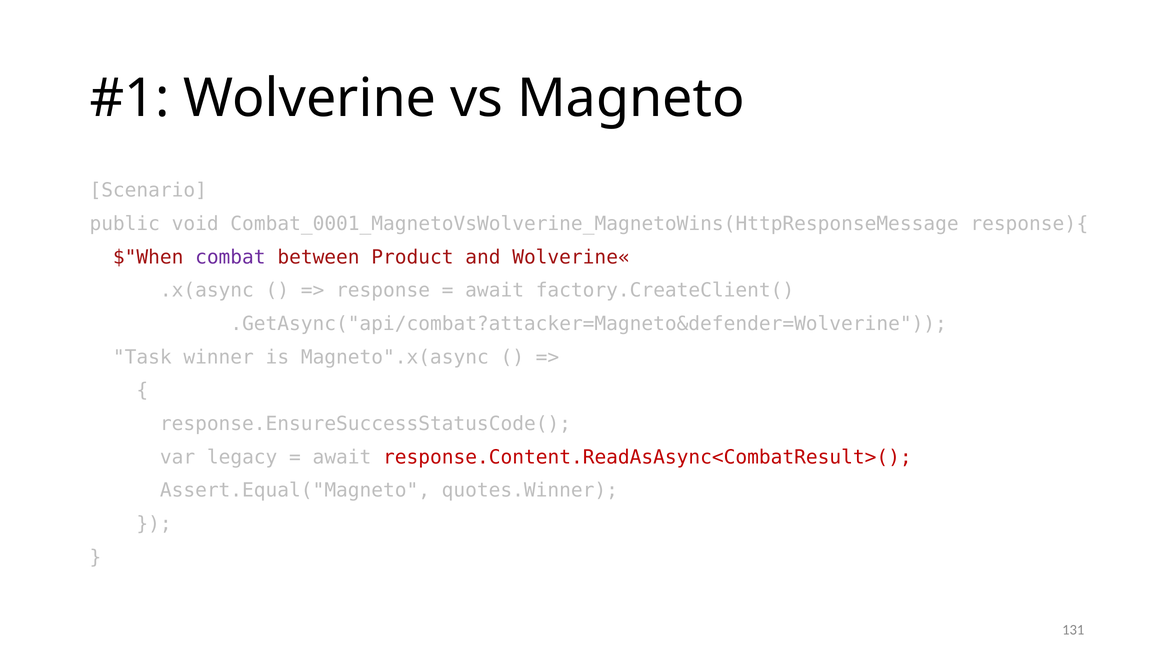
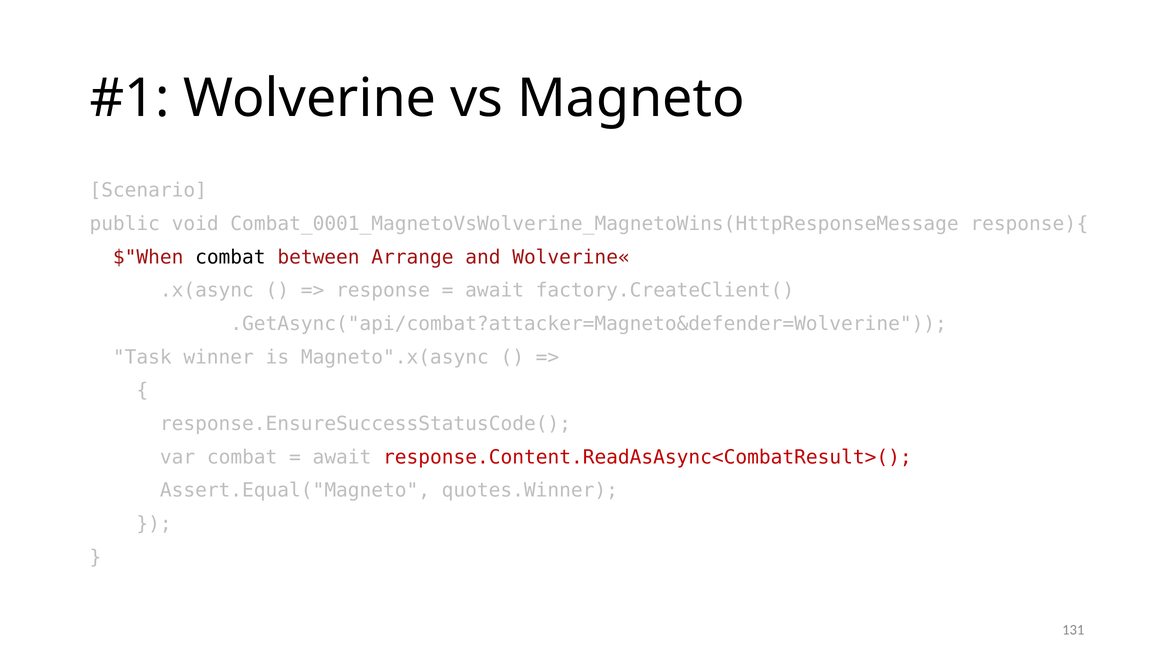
combat colour: purple -> black (230, 257)
Product: Product -> Arrange (412, 257)
var legacy: legacy -> combat (242, 457)
